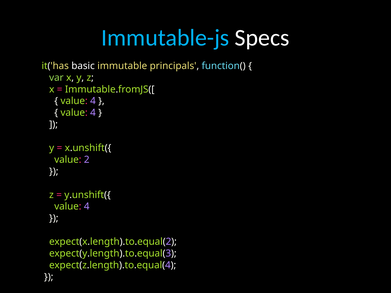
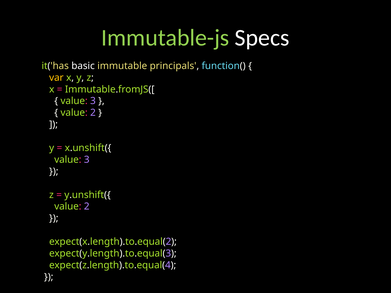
Immutable-js colour: light blue -> light green (165, 38)
var colour: light green -> yellow (56, 78)
4: 4 -> 3 (93, 101)
4: 4 -> 2 (93, 113)
2: 2 -> 3 (87, 160)
4: 4 -> 2 (87, 207)
